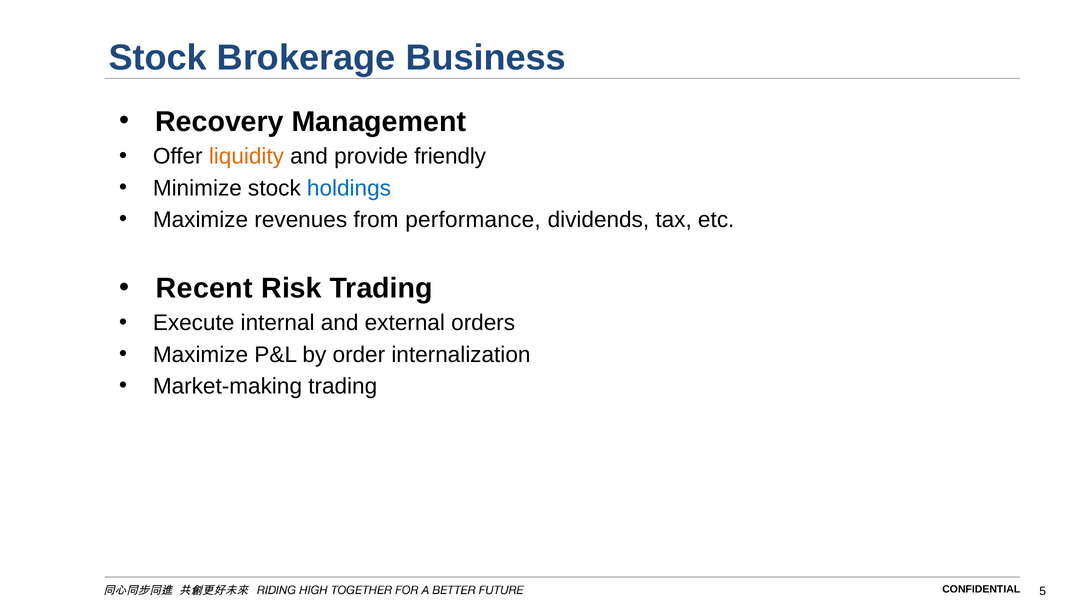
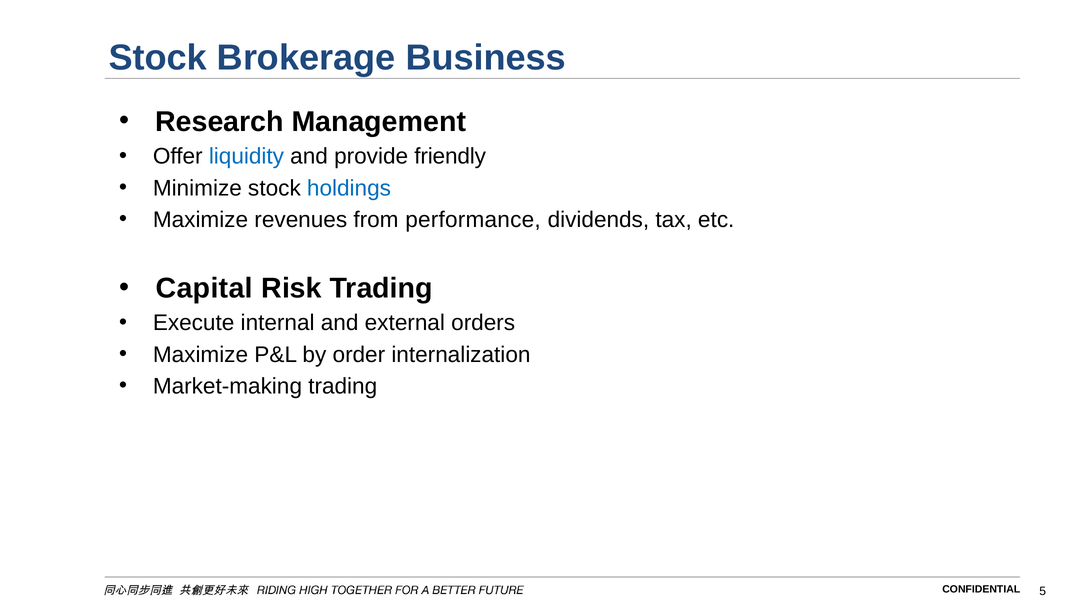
Recovery: Recovery -> Research (220, 122)
liquidity colour: orange -> blue (246, 156)
Recent: Recent -> Capital (204, 288)
